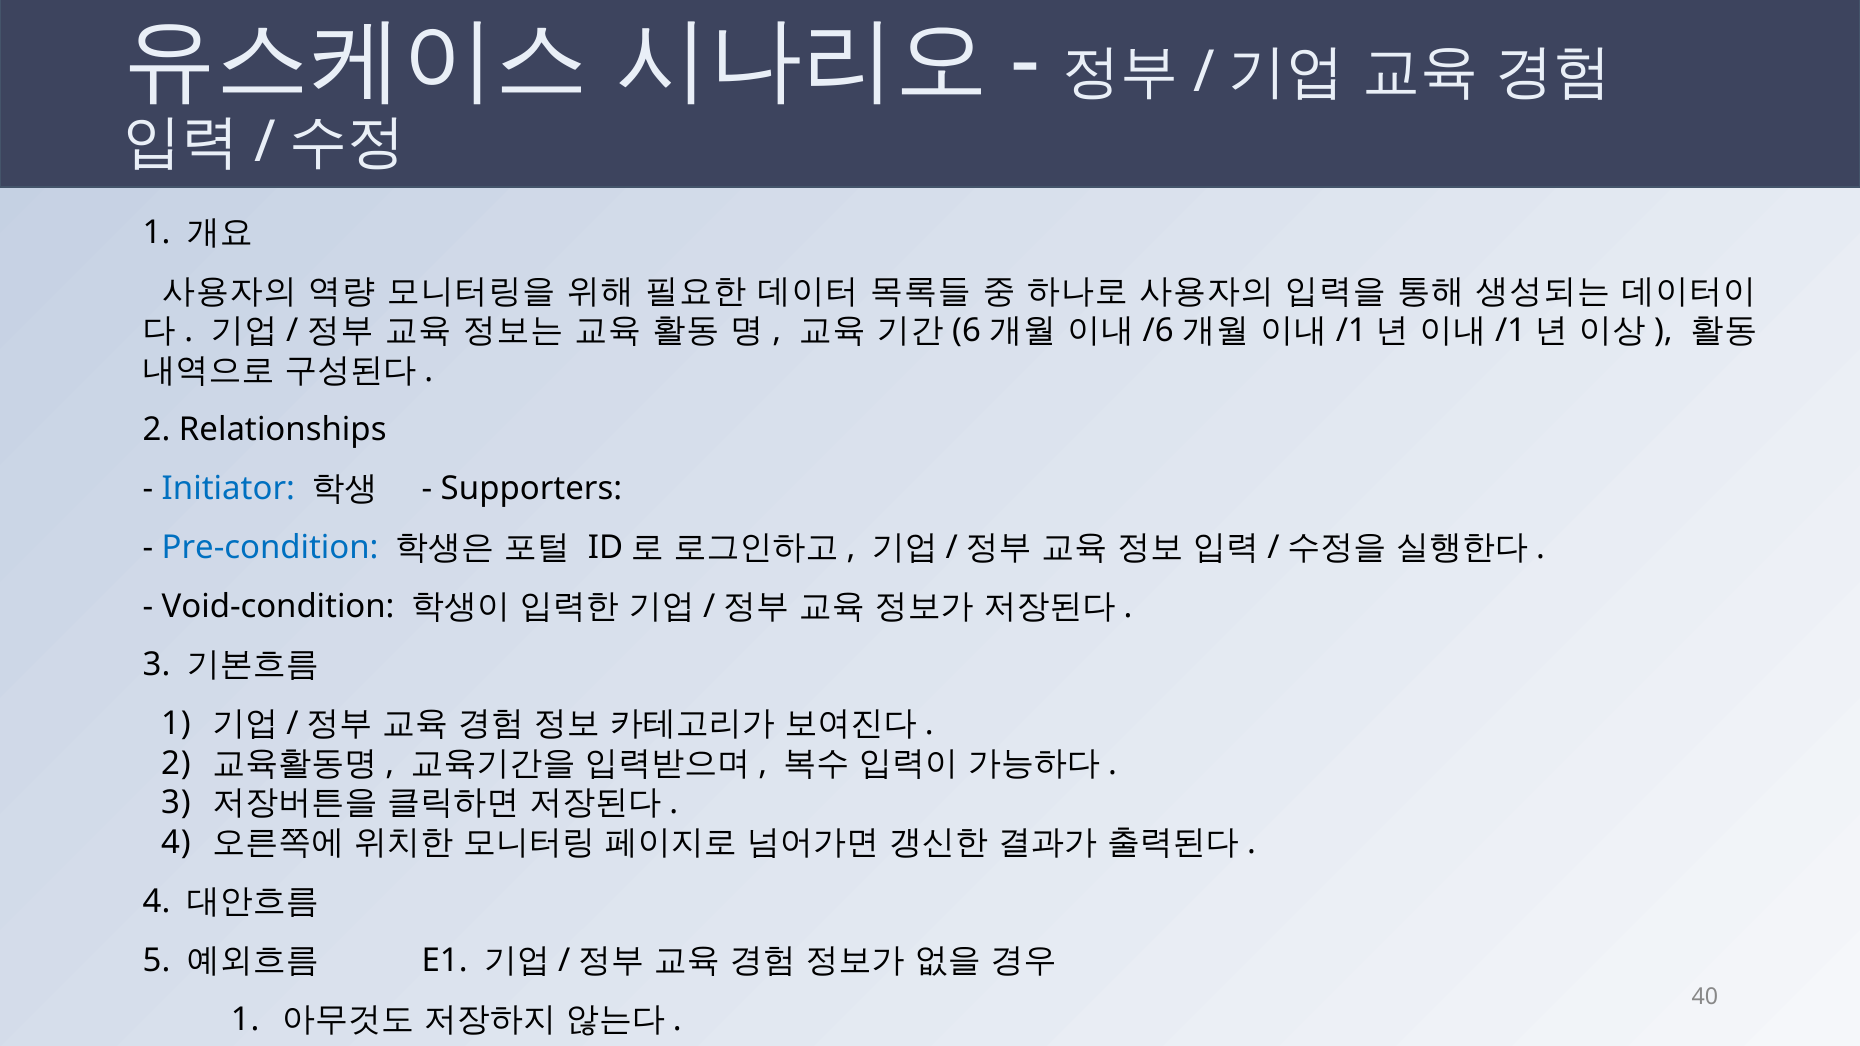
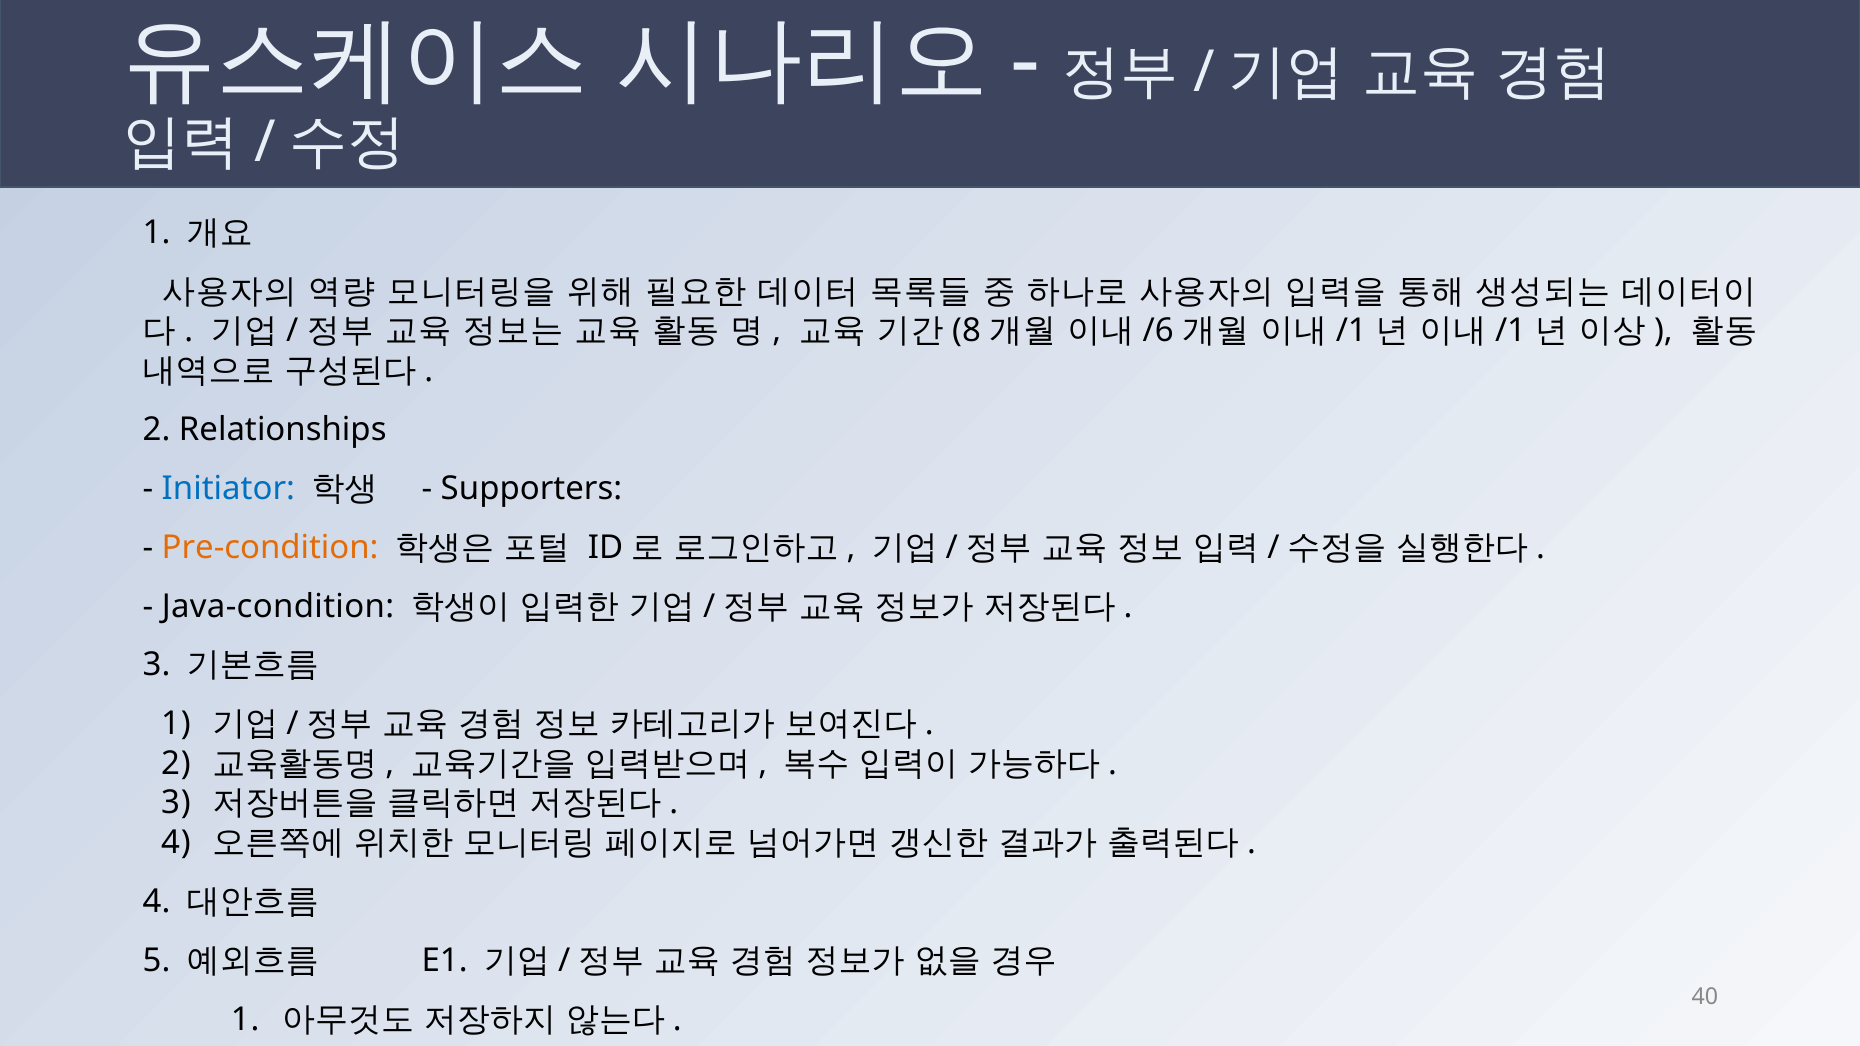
6: 6 -> 8 (967, 331)
Pre-condition colour: blue -> orange (270, 547)
Void-condition: Void-condition -> Java-condition (278, 606)
